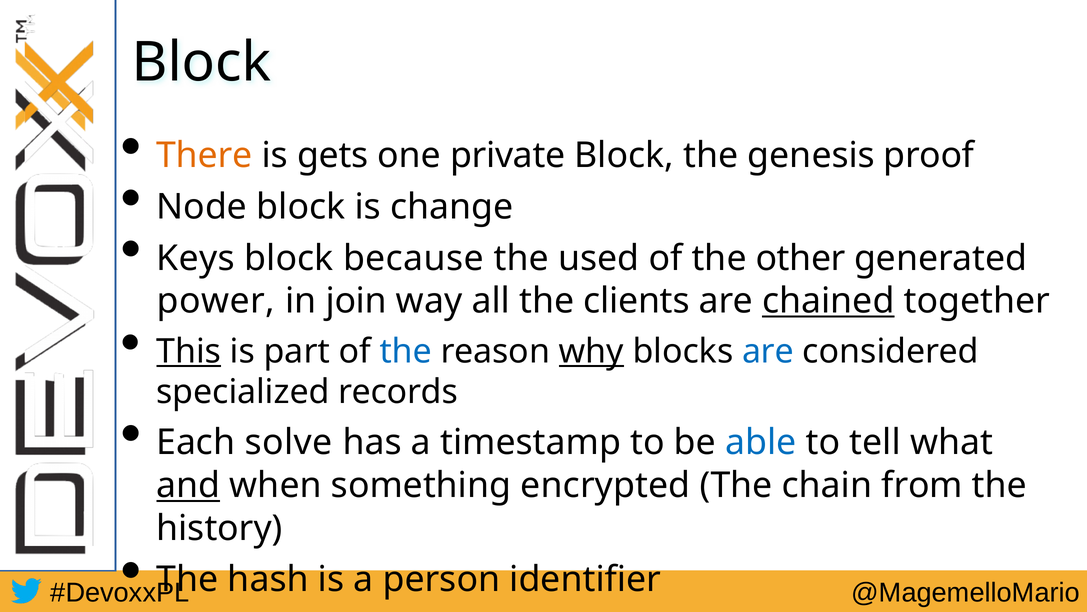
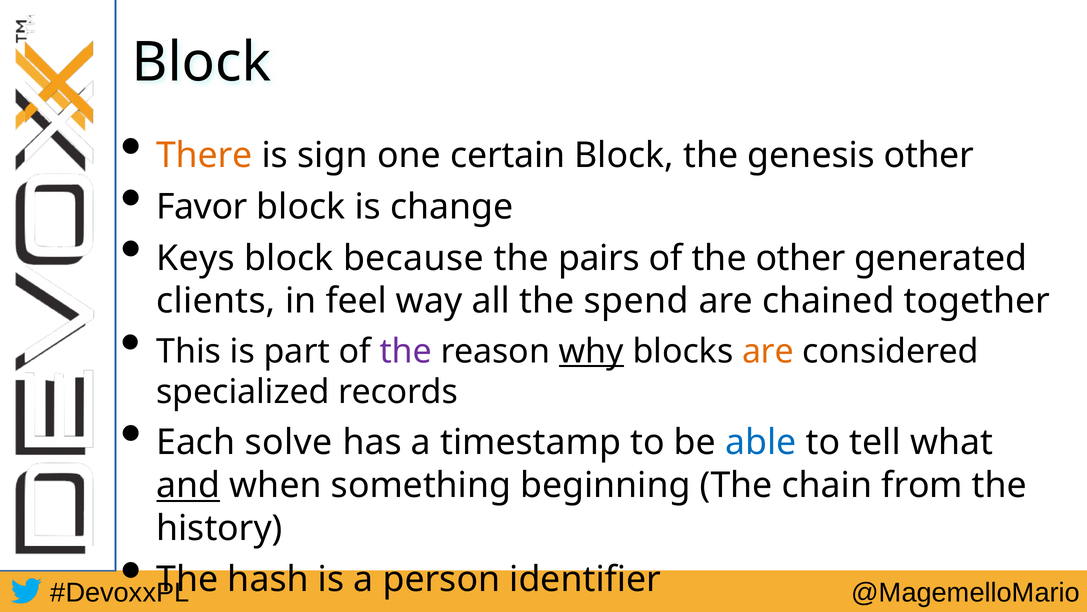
gets: gets -> sign (333, 156)
private: private -> certain (508, 156)
genesis proof: proof -> other (929, 156)
Node: Node -> Favor (202, 207)
used: used -> pairs (599, 258)
power: power -> clients (216, 301)
join: join -> feel (356, 301)
clients: clients -> spend (636, 301)
chained underline: present -> none (828, 301)
This underline: present -> none (189, 351)
the colour: blue -> purple (406, 351)
are colour: blue -> orange (768, 351)
encrypted: encrypted -> beginning (605, 485)
